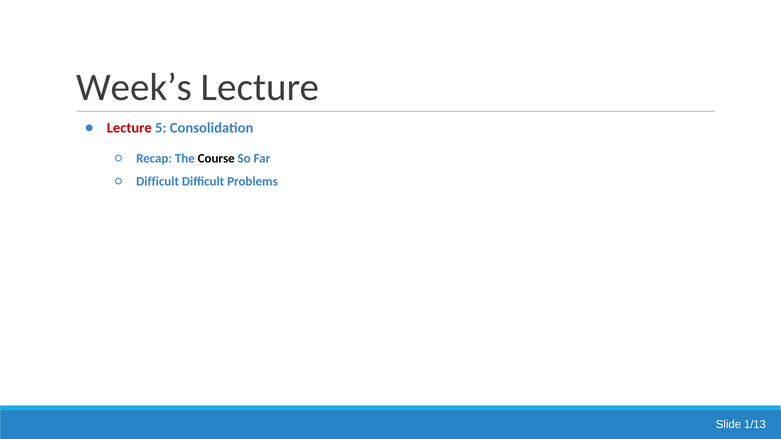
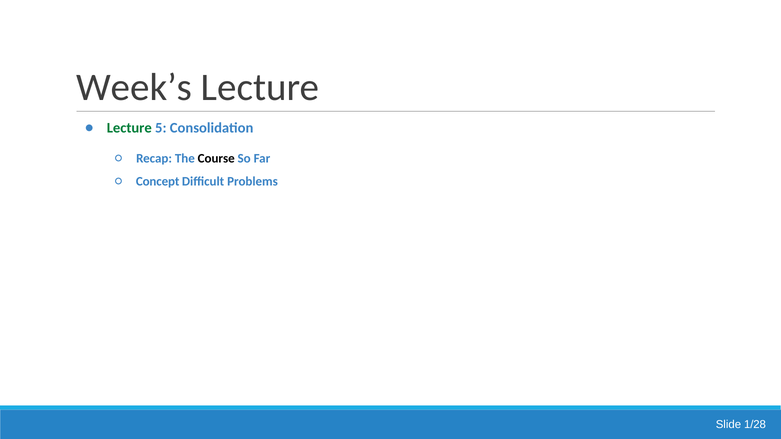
Lecture colour: red -> green (129, 128)
Difficult: Difficult -> Concept (158, 182)
1/13: 1/13 -> 1/28 (755, 425)
